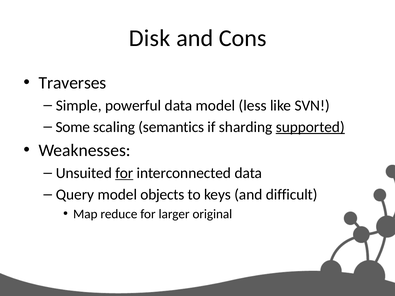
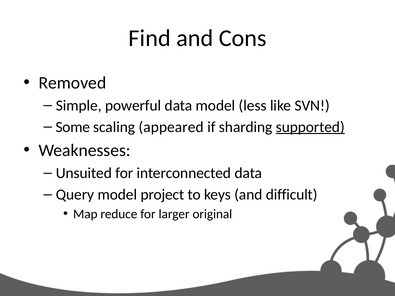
Disk: Disk -> Find (150, 38)
Traverses: Traverses -> Removed (72, 83)
semantics: semantics -> appeared (171, 127)
for underline: present -> none (124, 173)
objects: objects -> project (162, 195)
